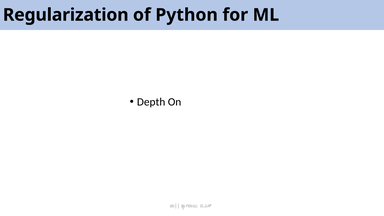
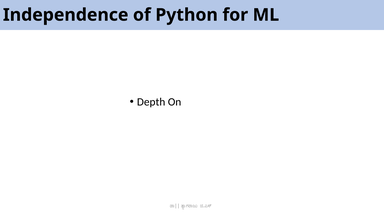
Regularization: Regularization -> Independence (66, 15)
